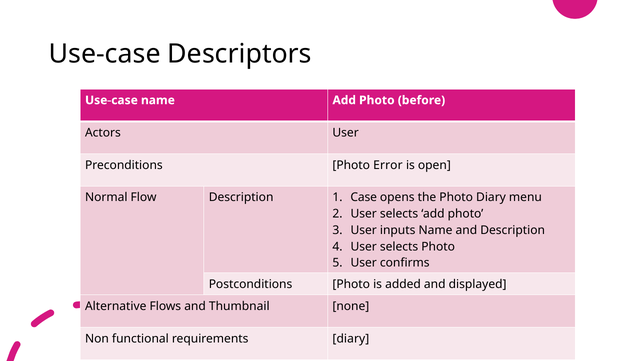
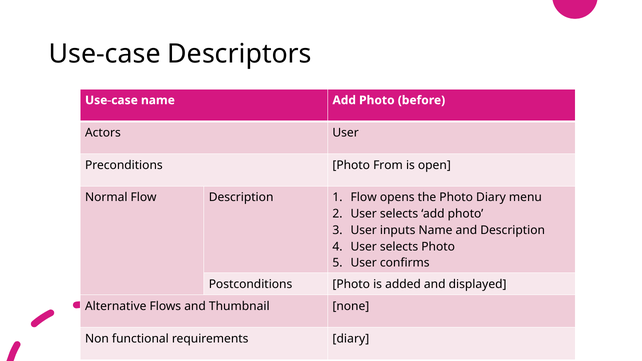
Error: Error -> From (388, 165)
Case: Case -> Flow (364, 198)
